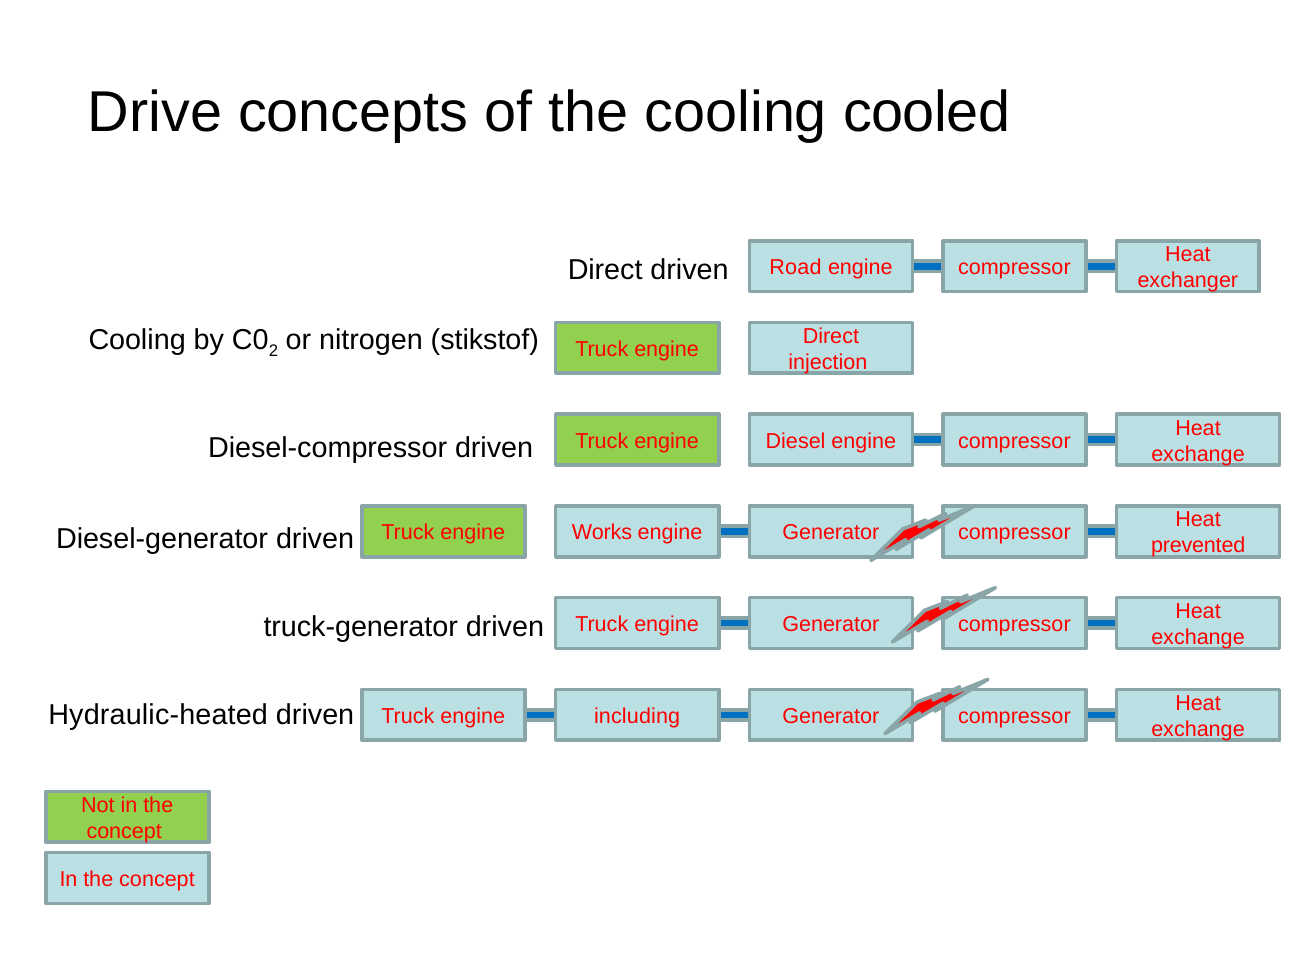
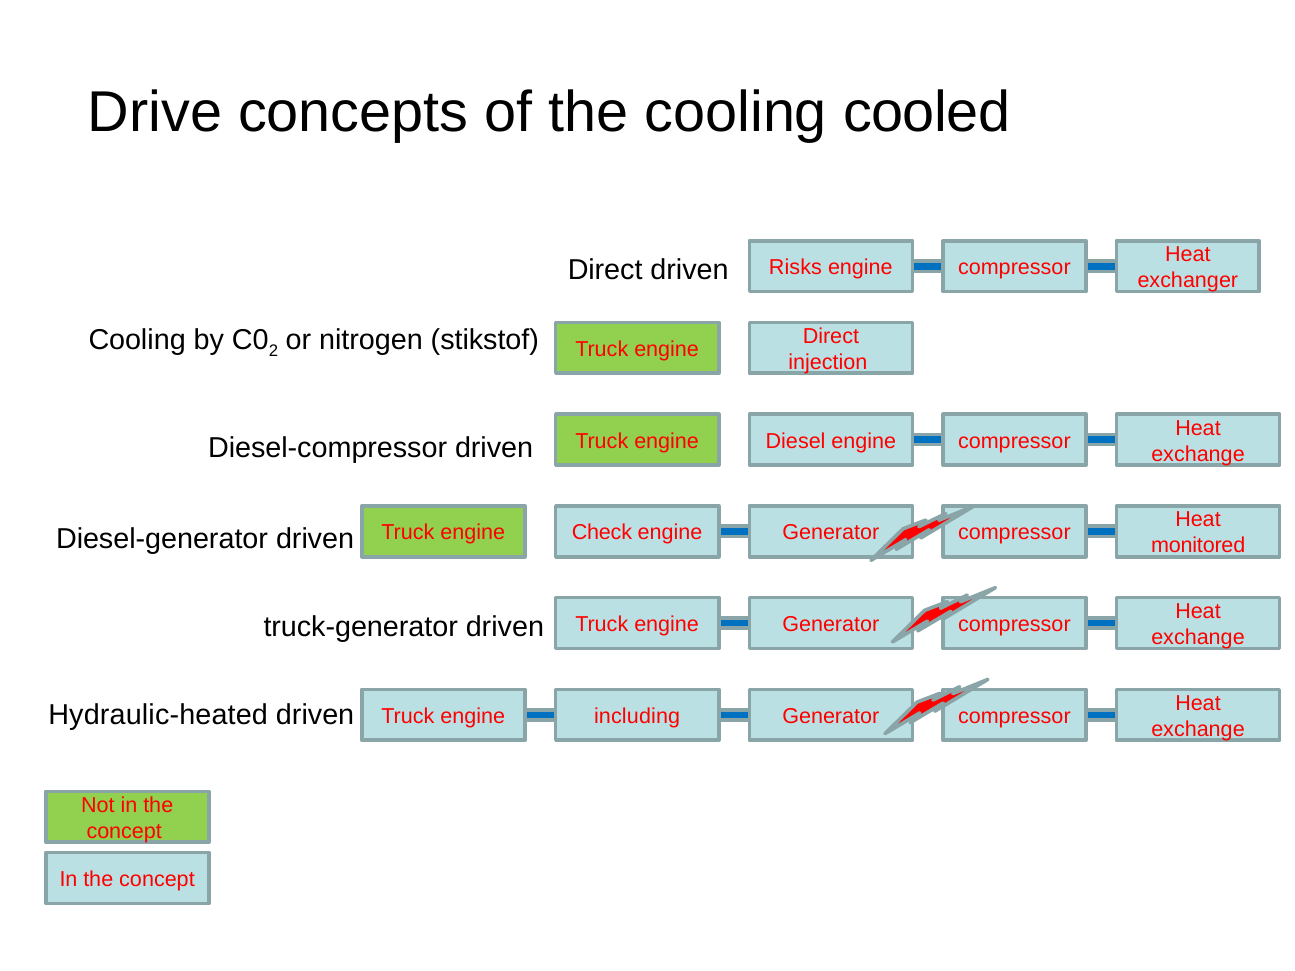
Road: Road -> Risks (795, 268)
Works: Works -> Check (602, 533)
prevented: prevented -> monitored (1198, 546)
